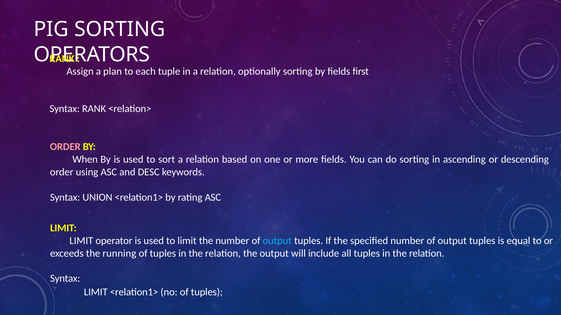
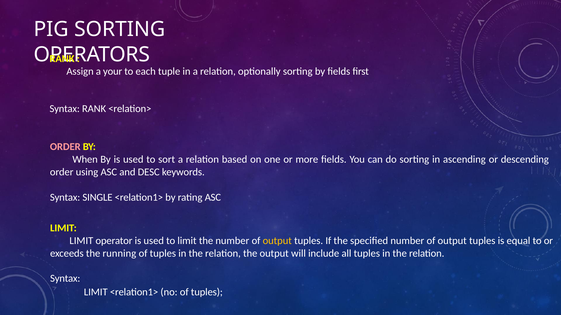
plan: plan -> your (113, 71)
UNION: UNION -> SINGLE (97, 198)
output colour: light blue -> yellow (277, 241)
